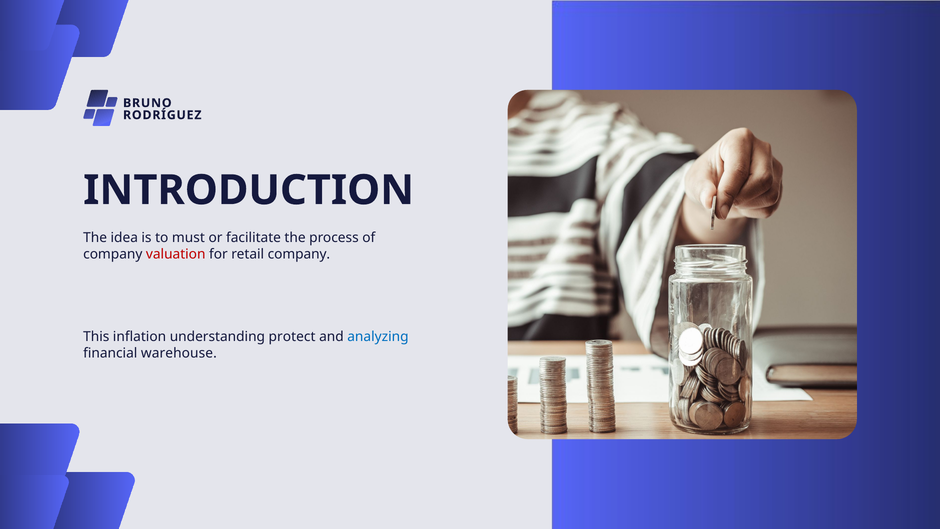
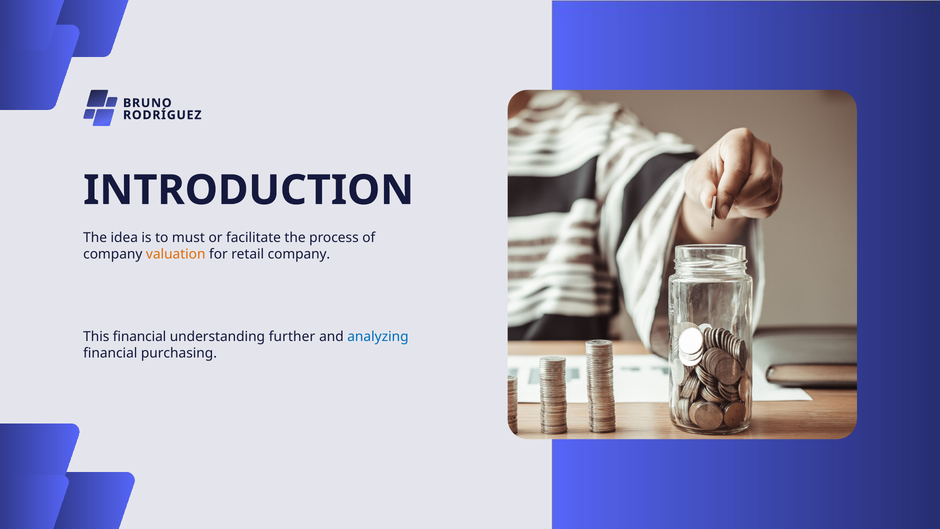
valuation colour: red -> orange (176, 254)
This inflation: inflation -> financial (140, 337)
protect: protect -> further (292, 337)
warehouse: warehouse -> purchasing (179, 353)
